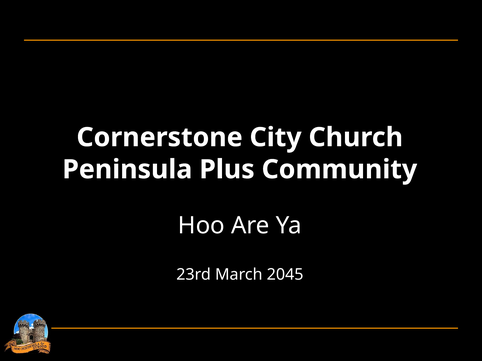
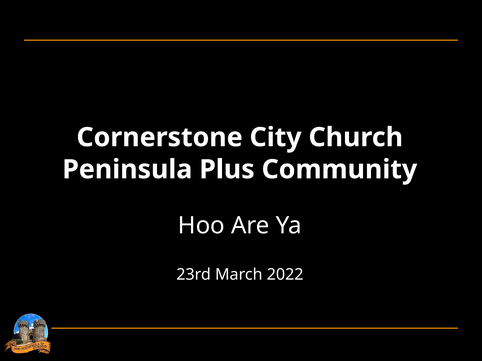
2045: 2045 -> 2022 (285, 275)
